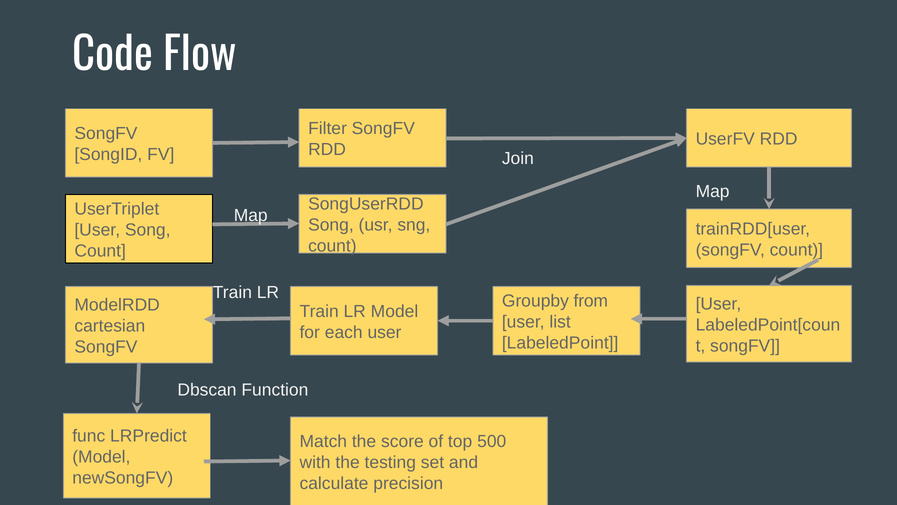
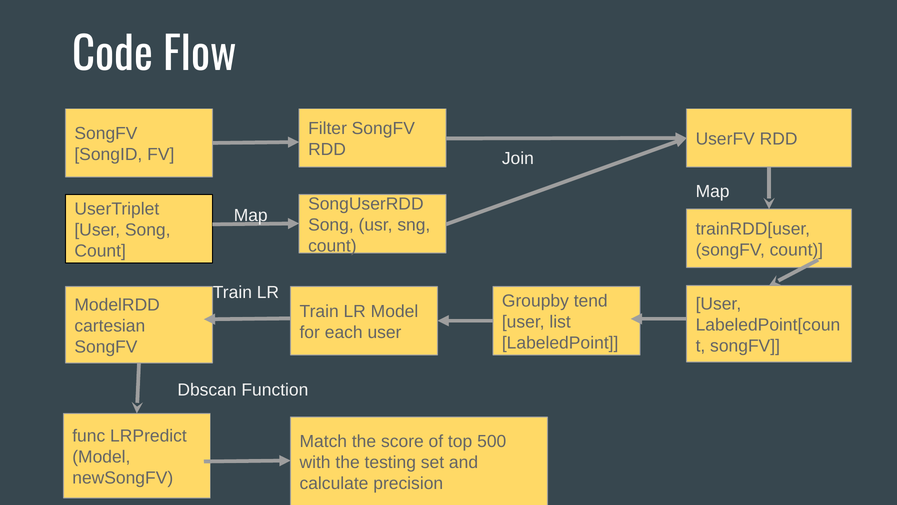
from: from -> tend (591, 301)
